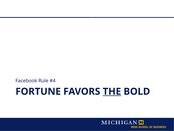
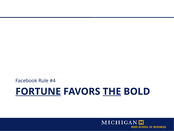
FORTUNE underline: none -> present (38, 91)
